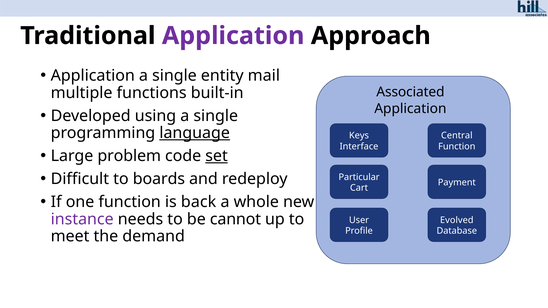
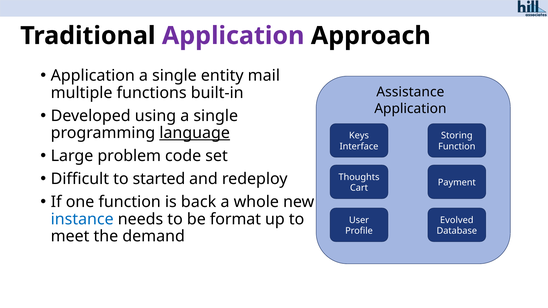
Associated: Associated -> Assistance (410, 92)
Central: Central -> Storing (457, 136)
set underline: present -> none (217, 156)
boards: boards -> started (159, 179)
Particular: Particular -> Thoughts (359, 177)
instance colour: purple -> blue (82, 219)
cannot: cannot -> format (235, 219)
